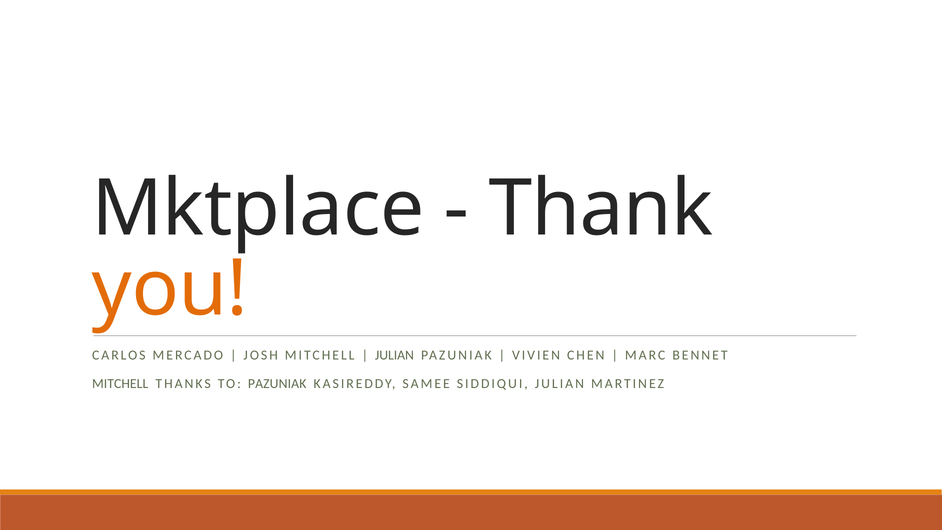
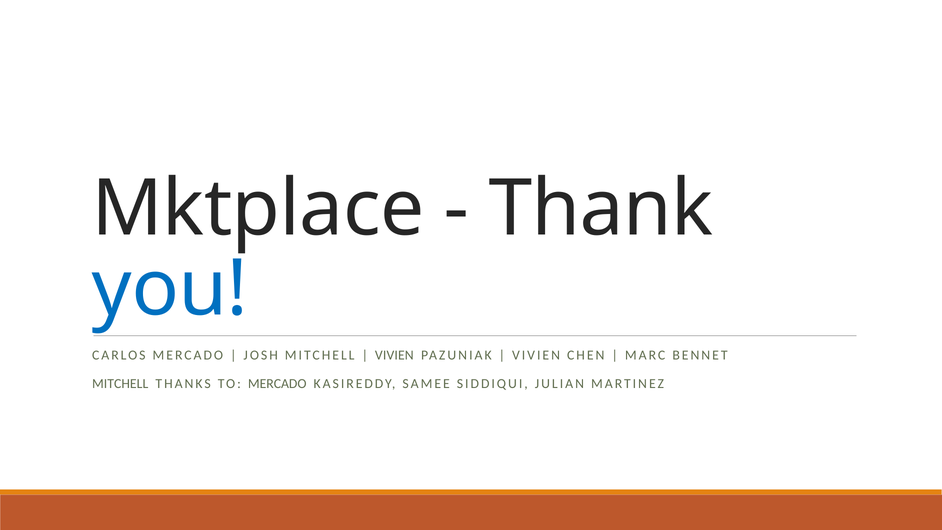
you colour: orange -> blue (170, 289)
JULIAN: JULIAN -> VIVIEN (394, 355)
TO PAZUNIAK: PAZUNIAK -> MERCADO (277, 384)
